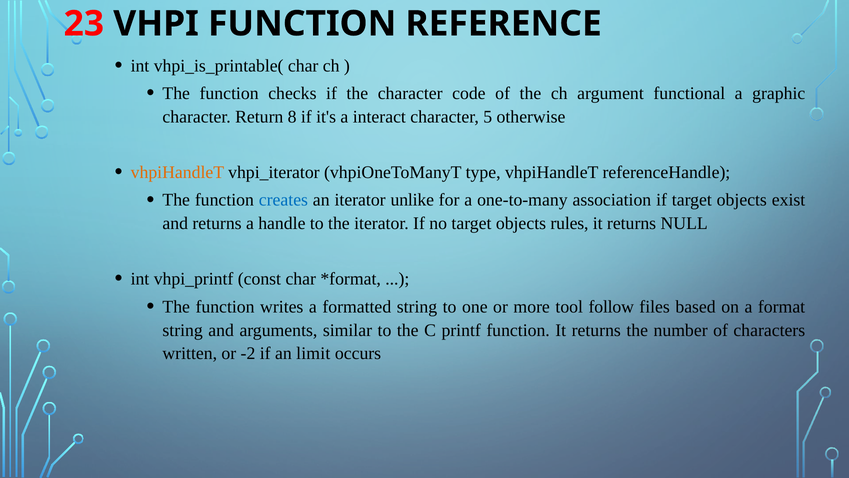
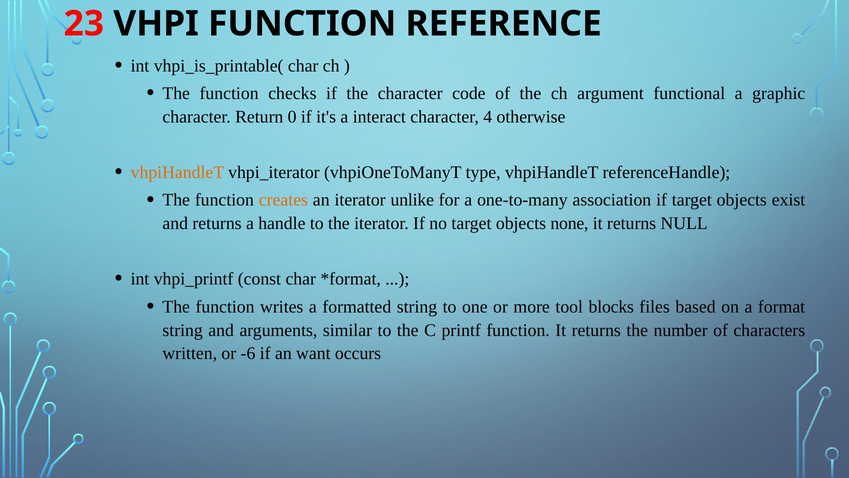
8: 8 -> 0 (292, 117)
5: 5 -> 4 (488, 117)
creates colour: blue -> orange (283, 200)
rules: rules -> none (569, 223)
follow: follow -> blocks (611, 307)
-2: -2 -> -6 (248, 353)
limit: limit -> want (313, 353)
